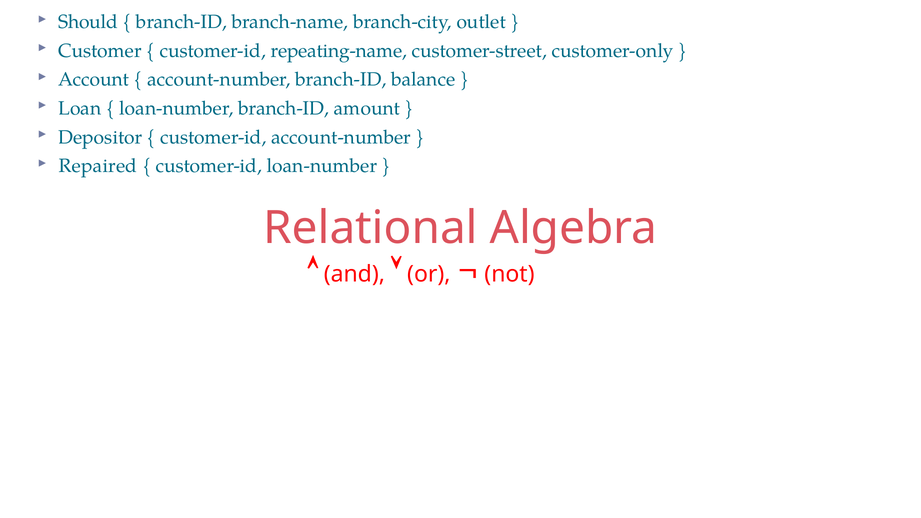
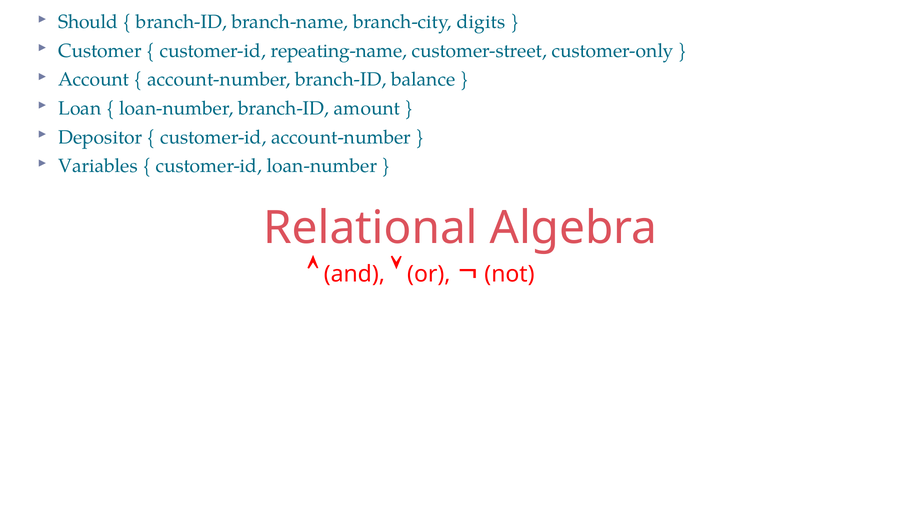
outlet: outlet -> digits (481, 22)
Repaired: Repaired -> Variables (98, 166)
